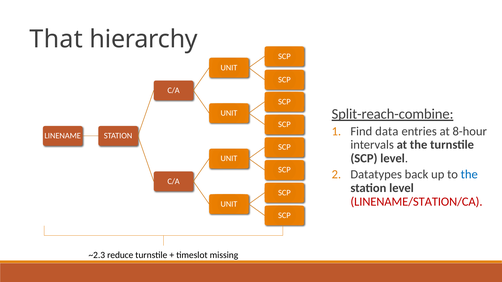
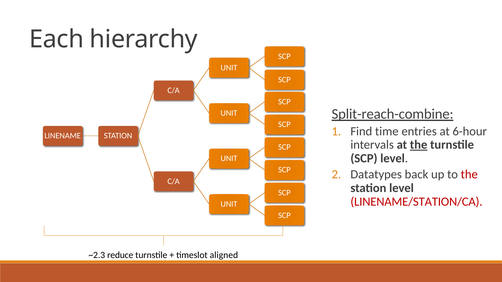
That: That -> Each (56, 39)
data: data -> time (387, 131)
8-hour: 8-hour -> 6-hour (470, 131)
the underline: none -> present (419, 145)
the colour: blue -> red (469, 175)
missing: missing -> aligned (224, 255)
